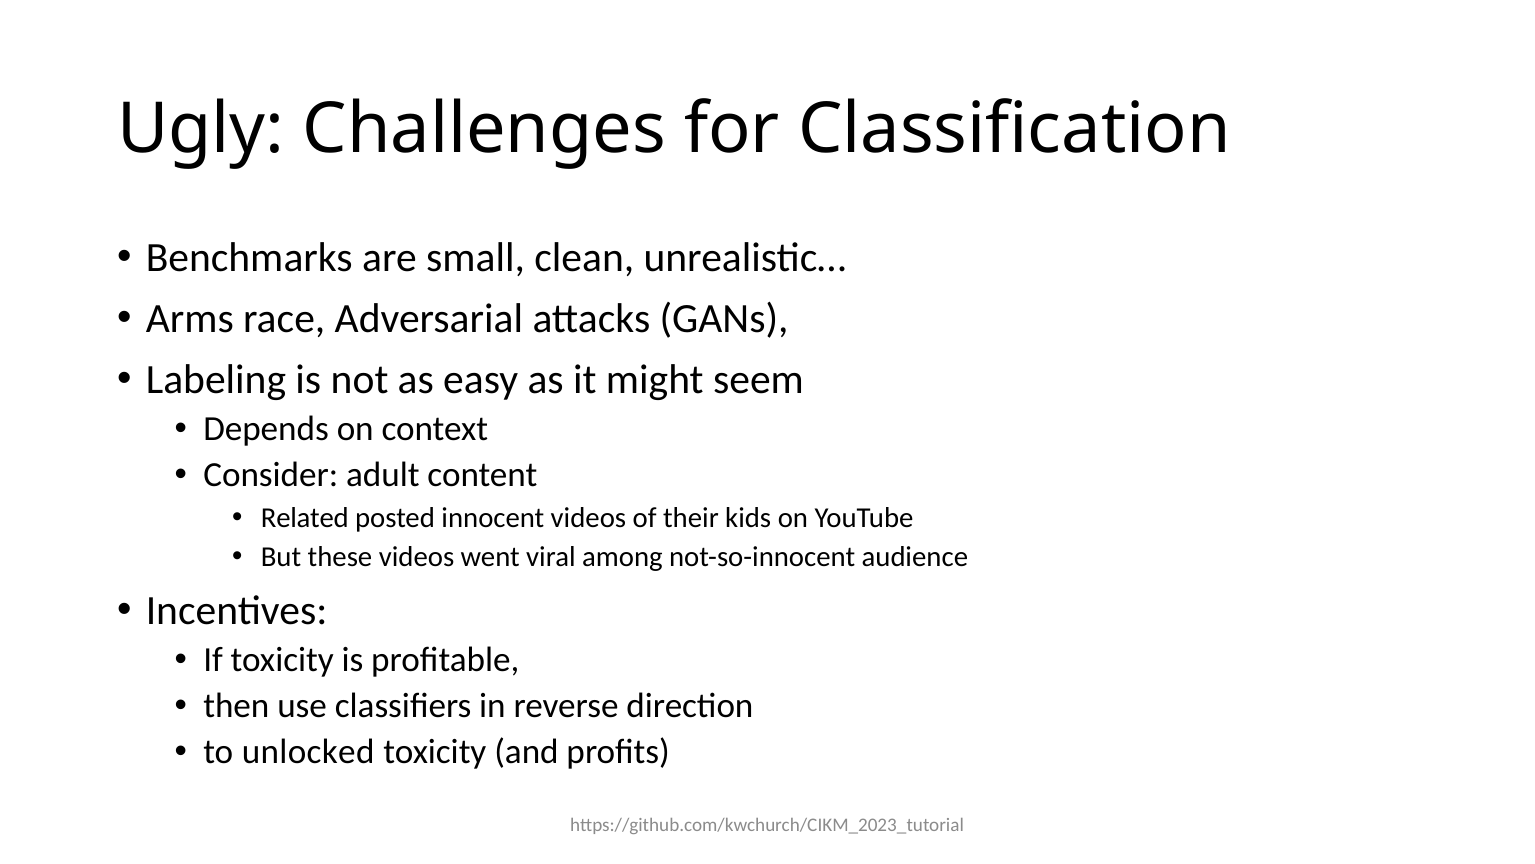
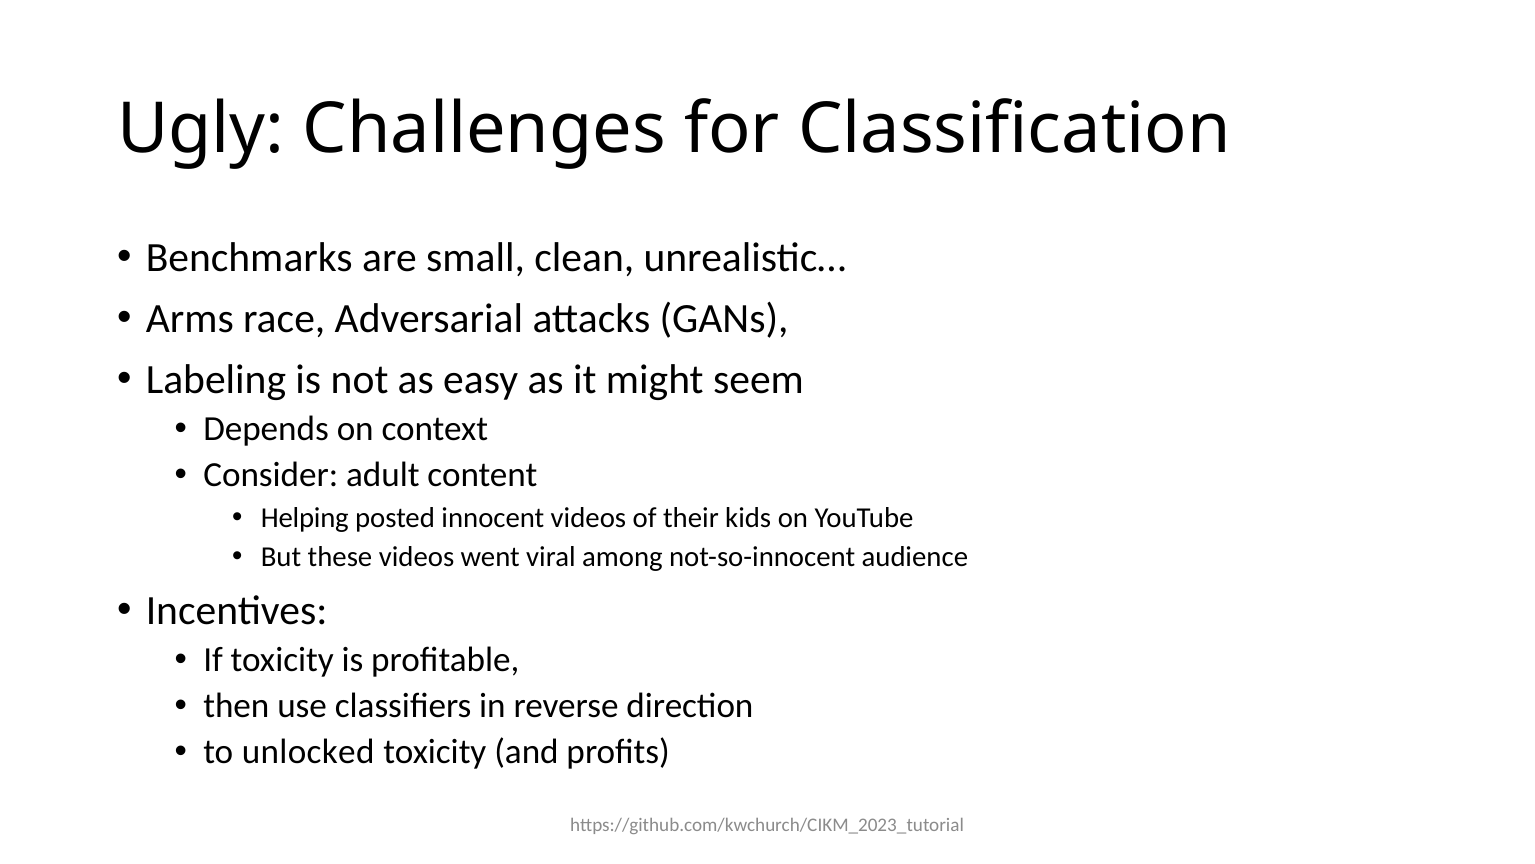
Related: Related -> Helping (305, 517)
